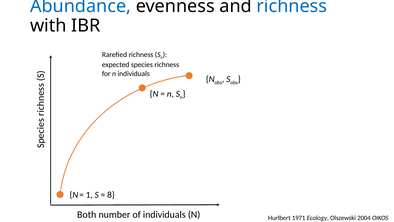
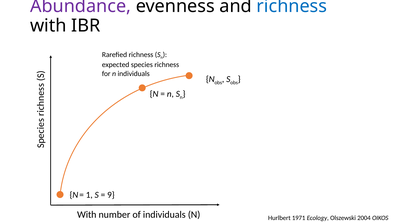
Abundance colour: blue -> purple (81, 6)
8: 8 -> 9 (111, 195)
Both: Both -> With (87, 214)
